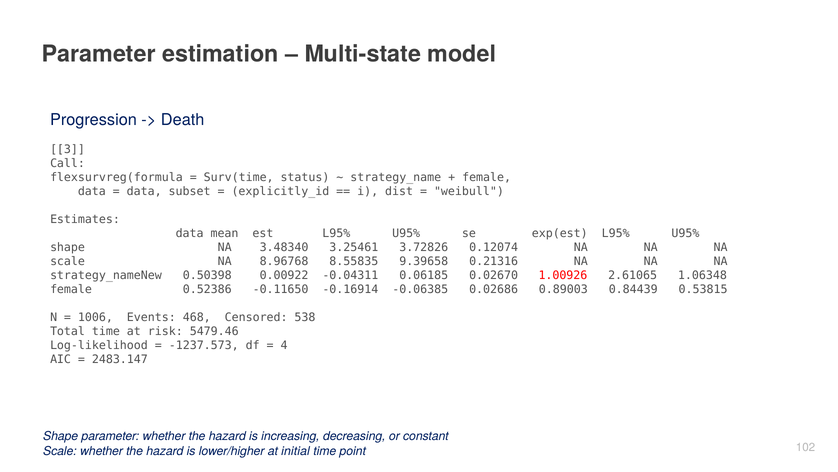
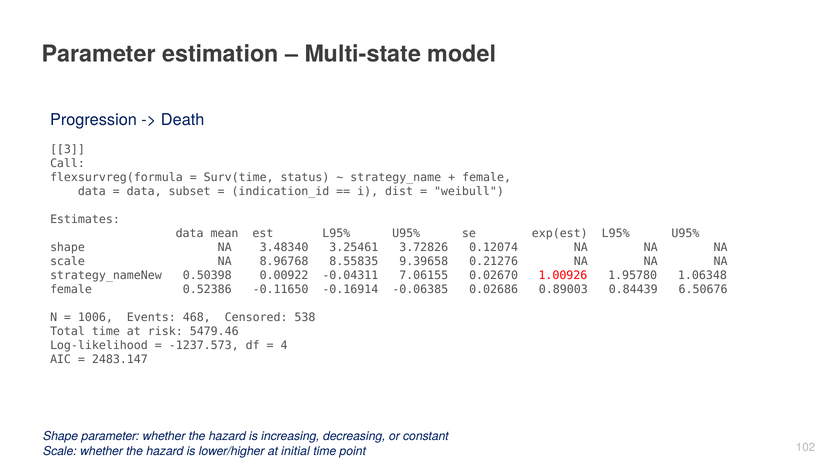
explicitly_id: explicitly_id -> indication_id (280, 191)
0.21316: 0.21316 -> 0.21276 (494, 261)
0.06185: 0.06185 -> 7.06155 (424, 275)
2.61065: 2.61065 -> 1.95780 (633, 275)
0.53815: 0.53815 -> 6.50676 (703, 289)
